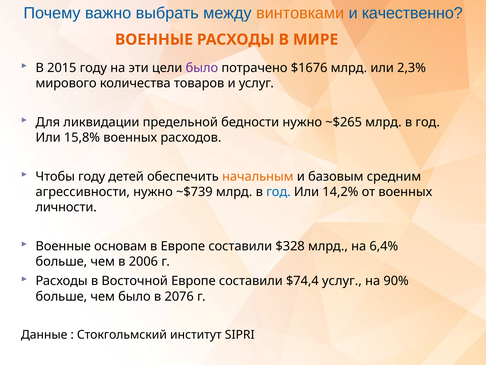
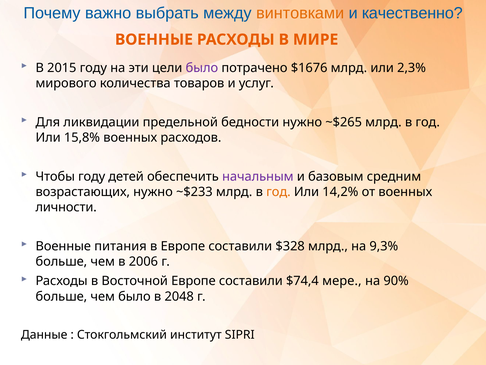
начальным colour: orange -> purple (258, 176)
агрессивности: агрессивности -> возрастающих (83, 192)
~$739: ~$739 -> ~$233 (194, 192)
год colour: blue -> orange (278, 192)
основам: основам -> питания (120, 246)
6,4%: 6,4% -> 9,3% (384, 246)
$74,4 услуг: услуг -> мере (342, 281)
2076: 2076 -> 2048 (179, 296)
